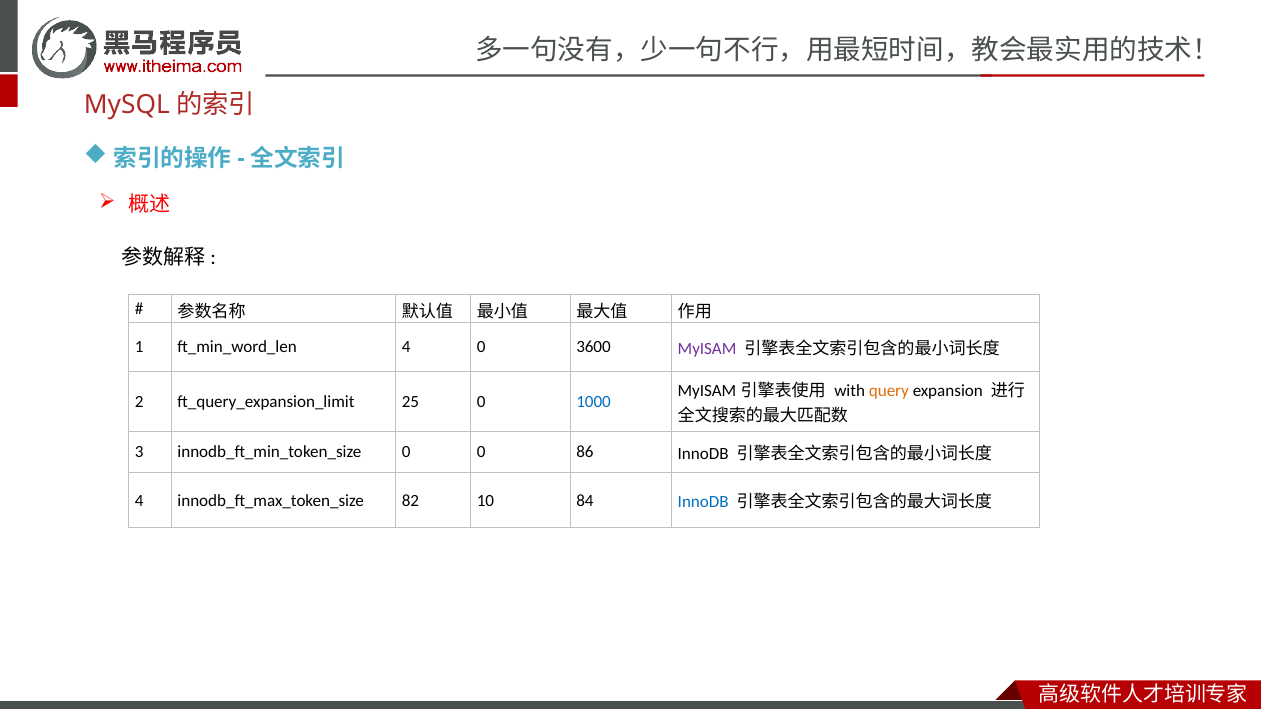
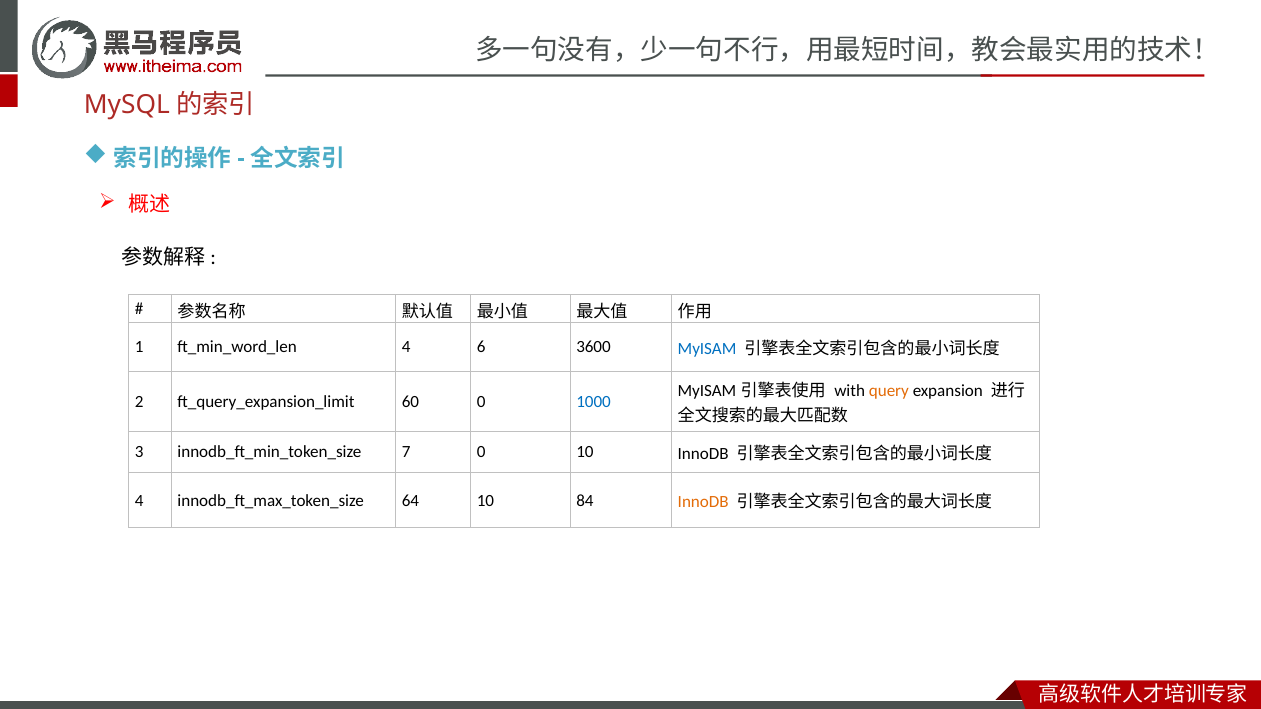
4 0: 0 -> 6 (481, 347)
MyISAM colour: purple -> blue (707, 349)
25: 25 -> 60 (410, 402)
0: 0 -> 7 (406, 452)
0 86: 86 -> 10 (585, 452)
82: 82 -> 64 (410, 501)
InnoDB colour: blue -> orange (703, 502)
